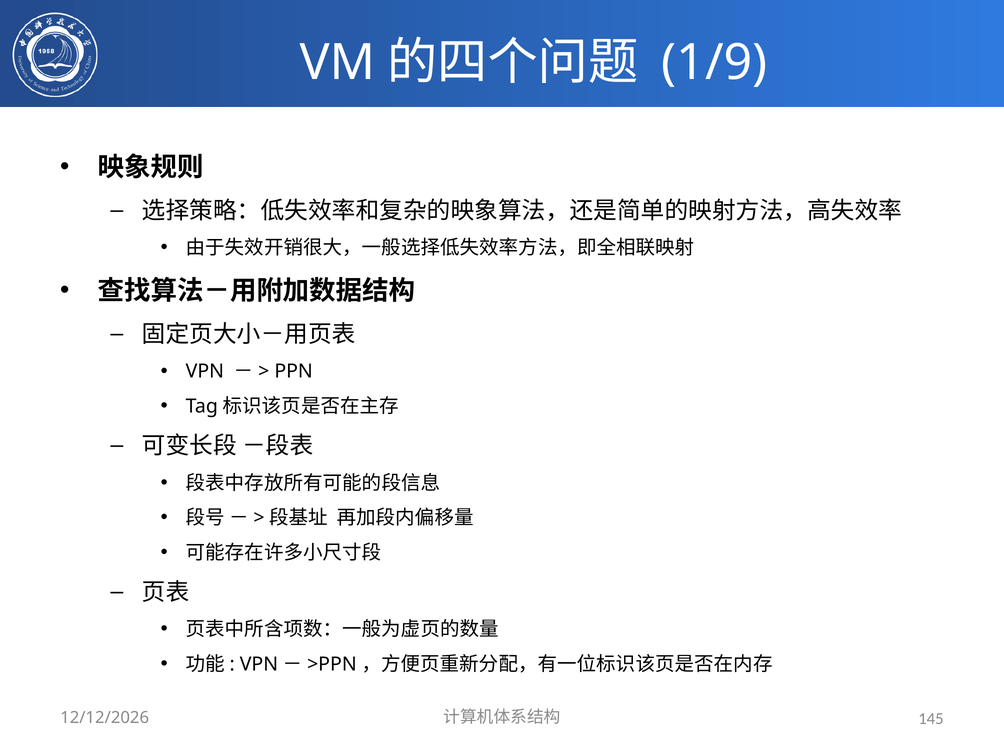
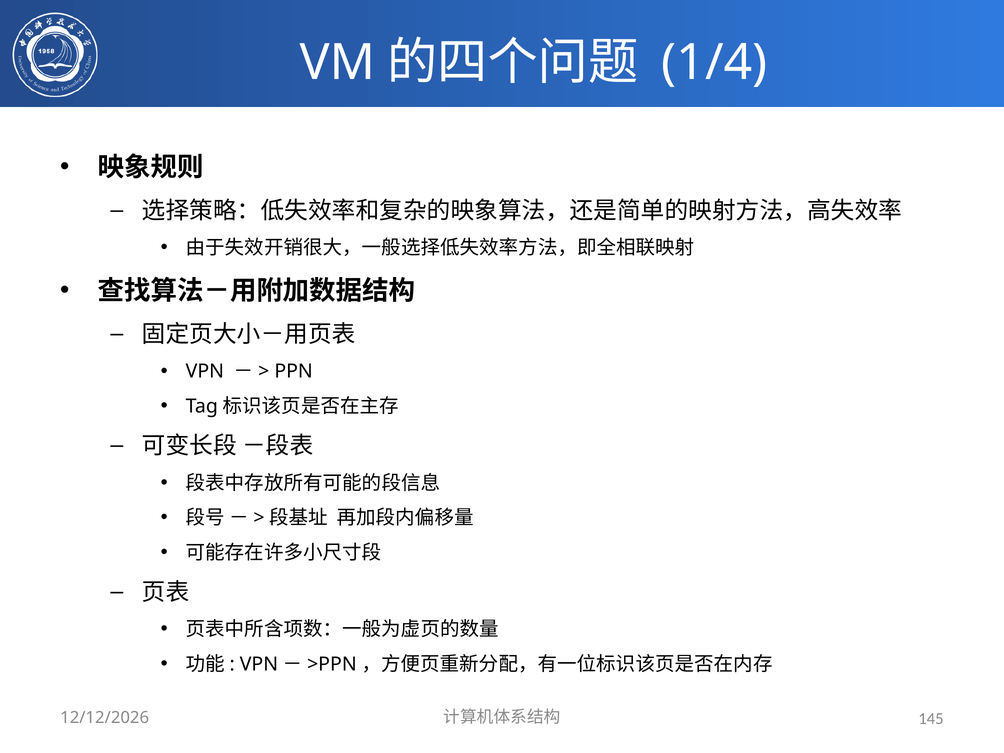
1/9: 1/9 -> 1/4 (714, 63)
